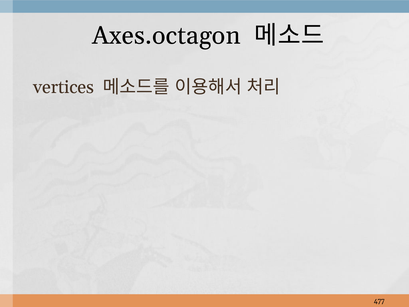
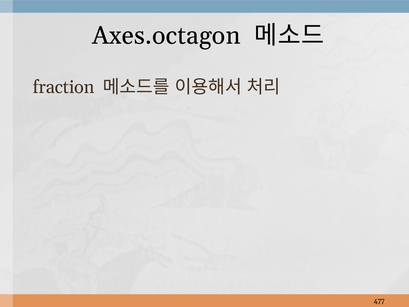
vertices: vertices -> fraction (64, 87)
